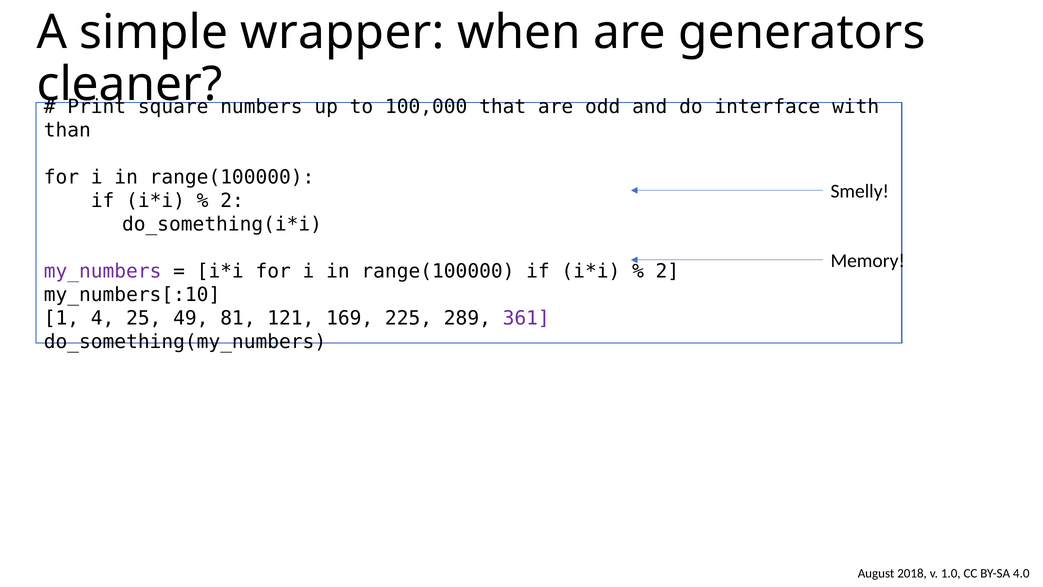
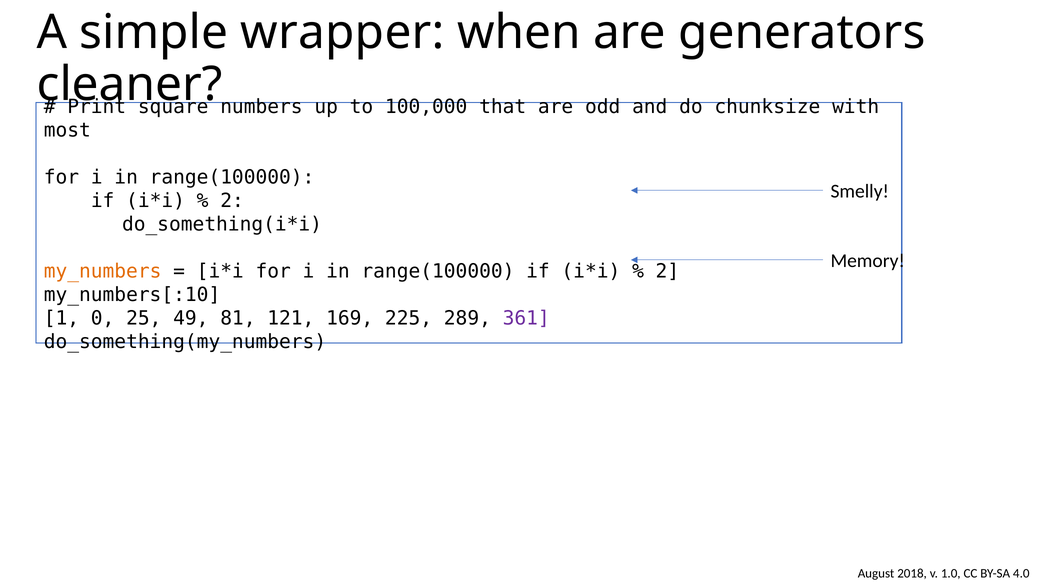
interface: interface -> chunksize (767, 107)
than: than -> most (67, 130)
my_numbers colour: purple -> orange (103, 271)
4: 4 -> 0 (103, 318)
